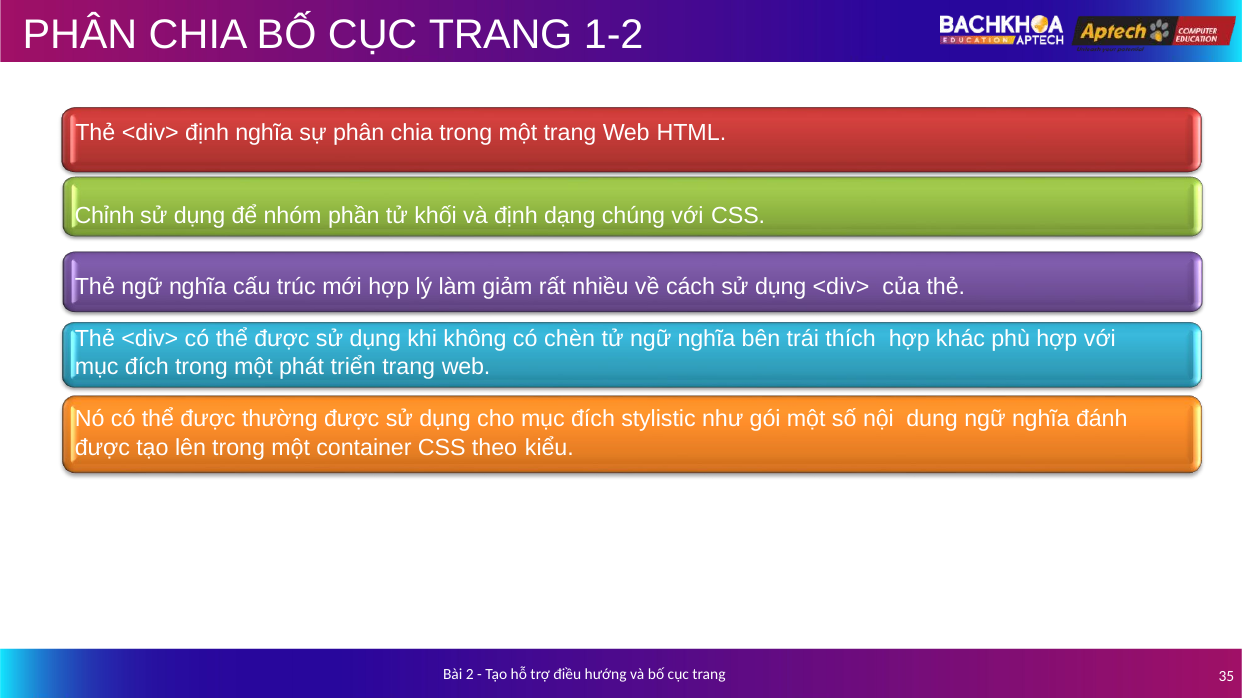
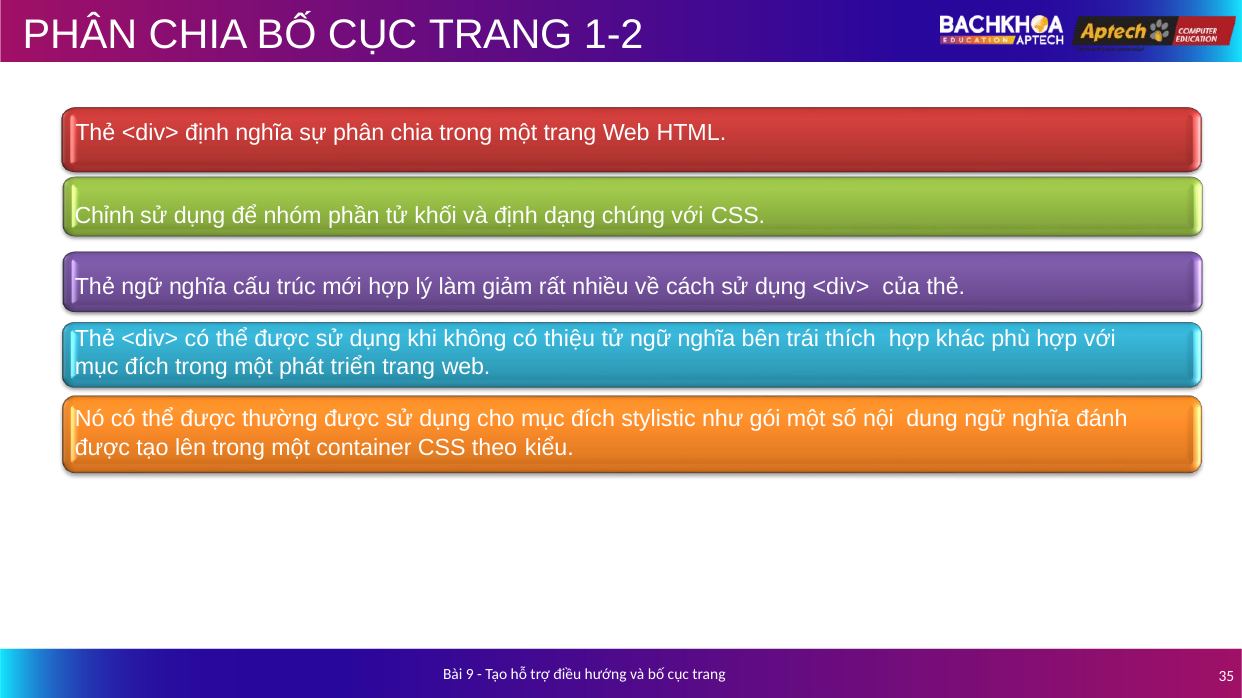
chèn: chèn -> thiệu (570, 339)
2: 2 -> 9 (470, 675)
